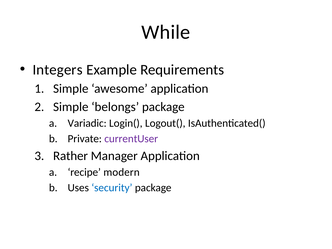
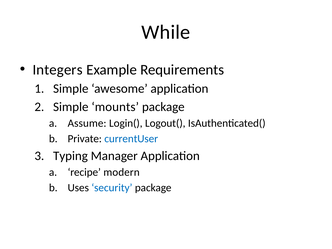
belongs: belongs -> mounts (115, 107)
Variadic: Variadic -> Assume (87, 123)
currentUser colour: purple -> blue (131, 139)
Rather: Rather -> Typing (70, 156)
